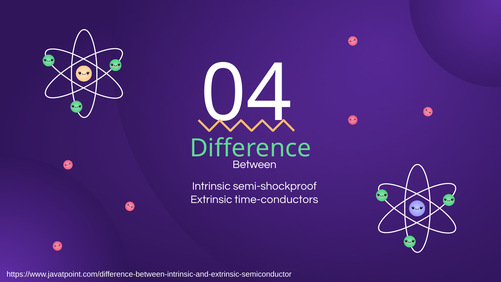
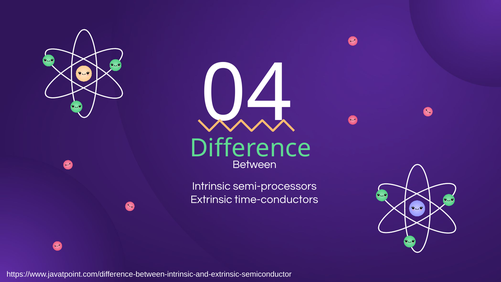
semi-shockproof: semi-shockproof -> semi-processors (275, 186)
